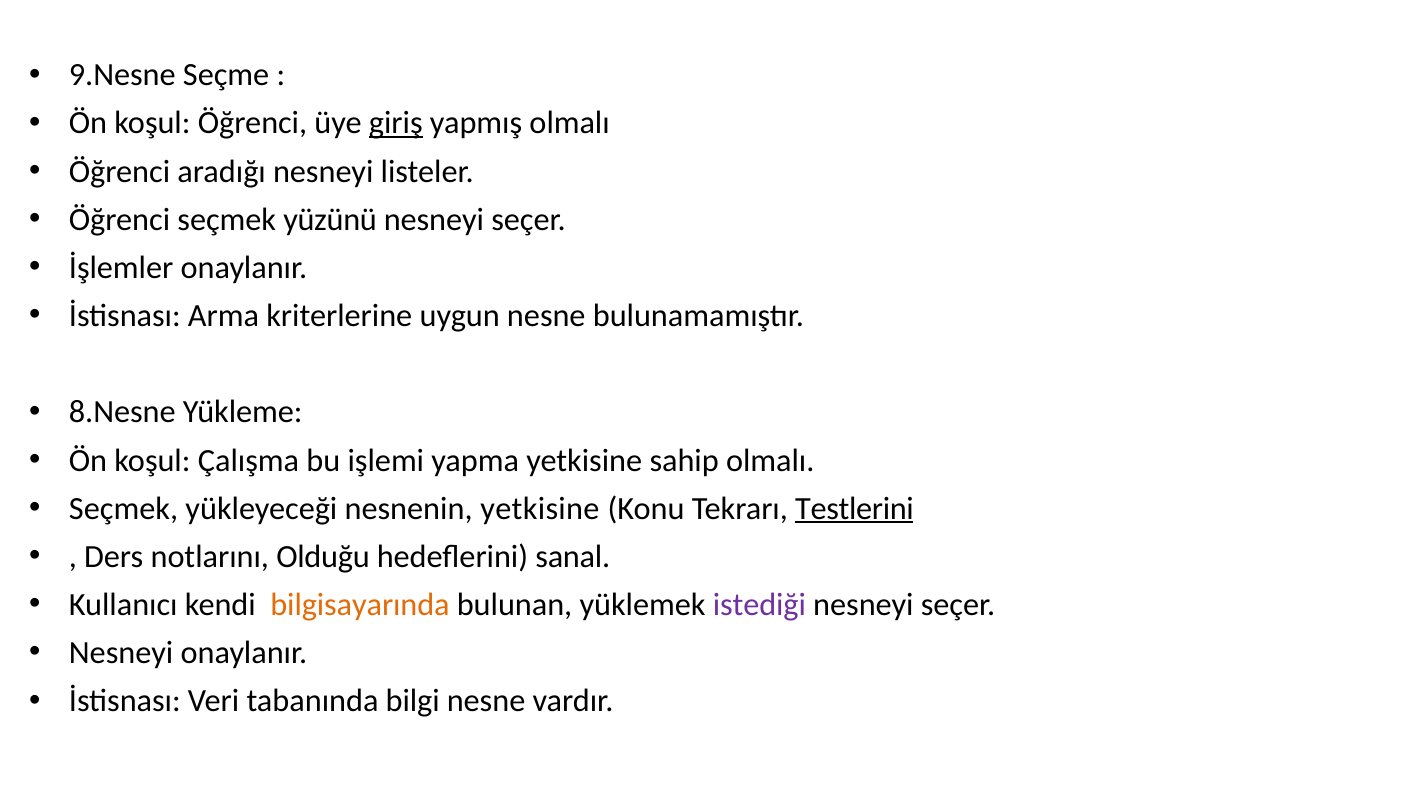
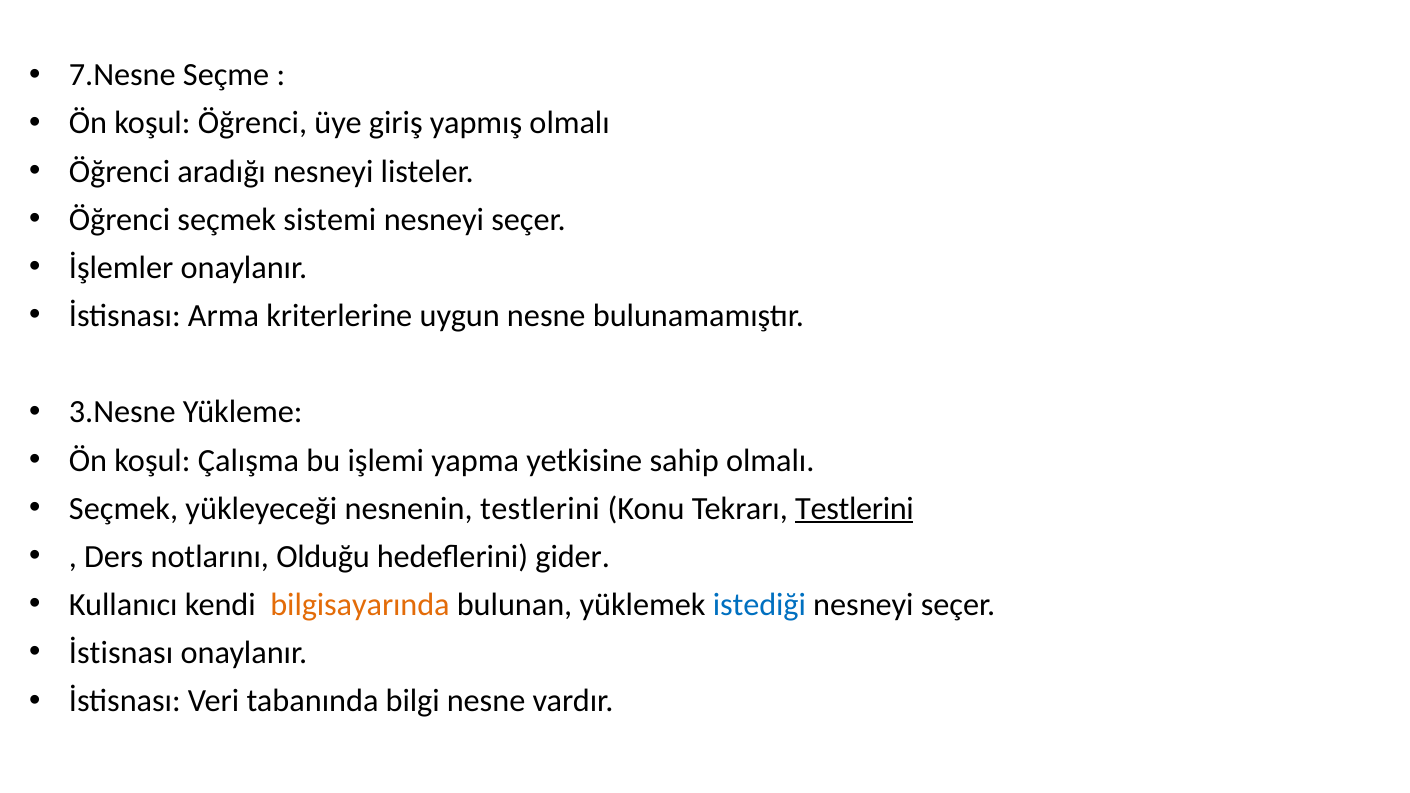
9.Nesne: 9.Nesne -> 7.Nesne (122, 75)
giriş underline: present -> none (396, 123)
yüzünü: yüzünü -> sistemi (330, 220)
8.Nesne: 8.Nesne -> 3.Nesne (122, 412)
nesnenin yetkisine: yetkisine -> testlerini (540, 509)
sanal: sanal -> gider (573, 557)
istediği colour: purple -> blue (759, 605)
Nesneyi: Nesneyi -> İstisnası (121, 653)
